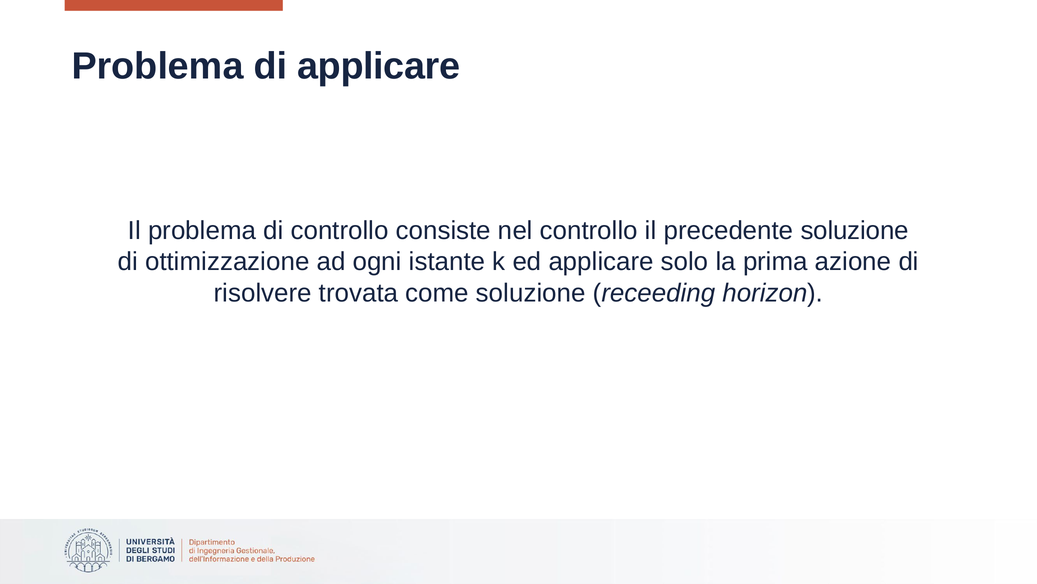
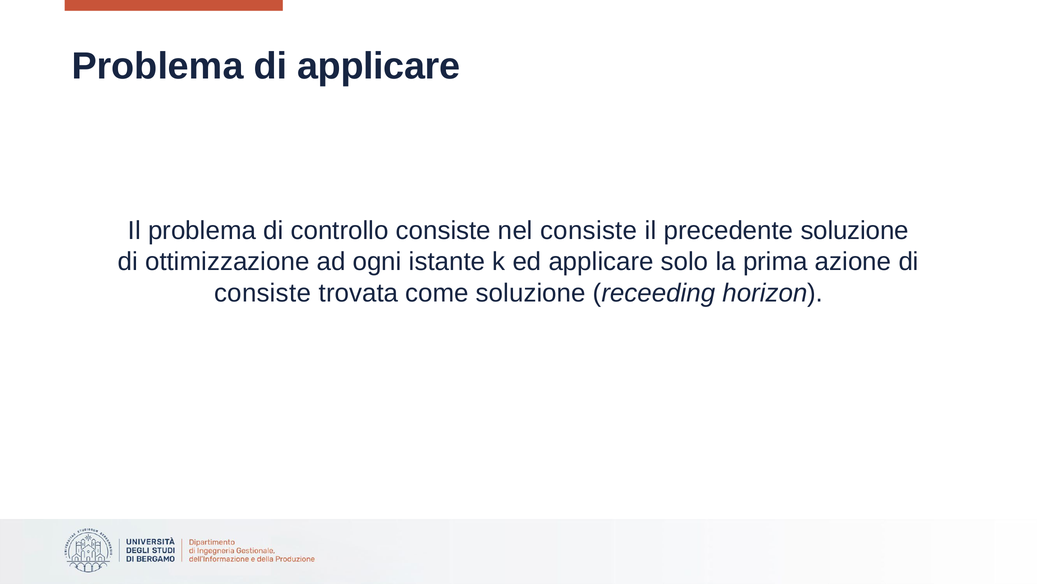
nel controllo: controllo -> consiste (589, 230)
risolvere: risolvere -> consiste (263, 293)
